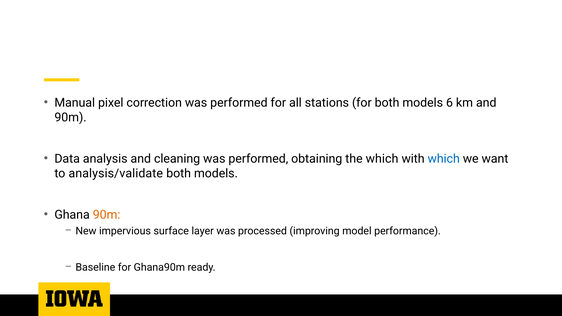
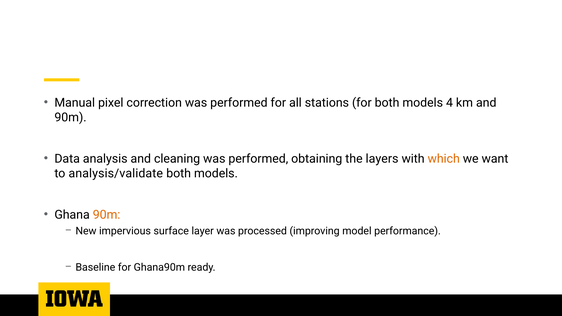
6: 6 -> 4 (449, 103)
the which: which -> layers (382, 159)
which colour: blue -> orange (444, 159)
